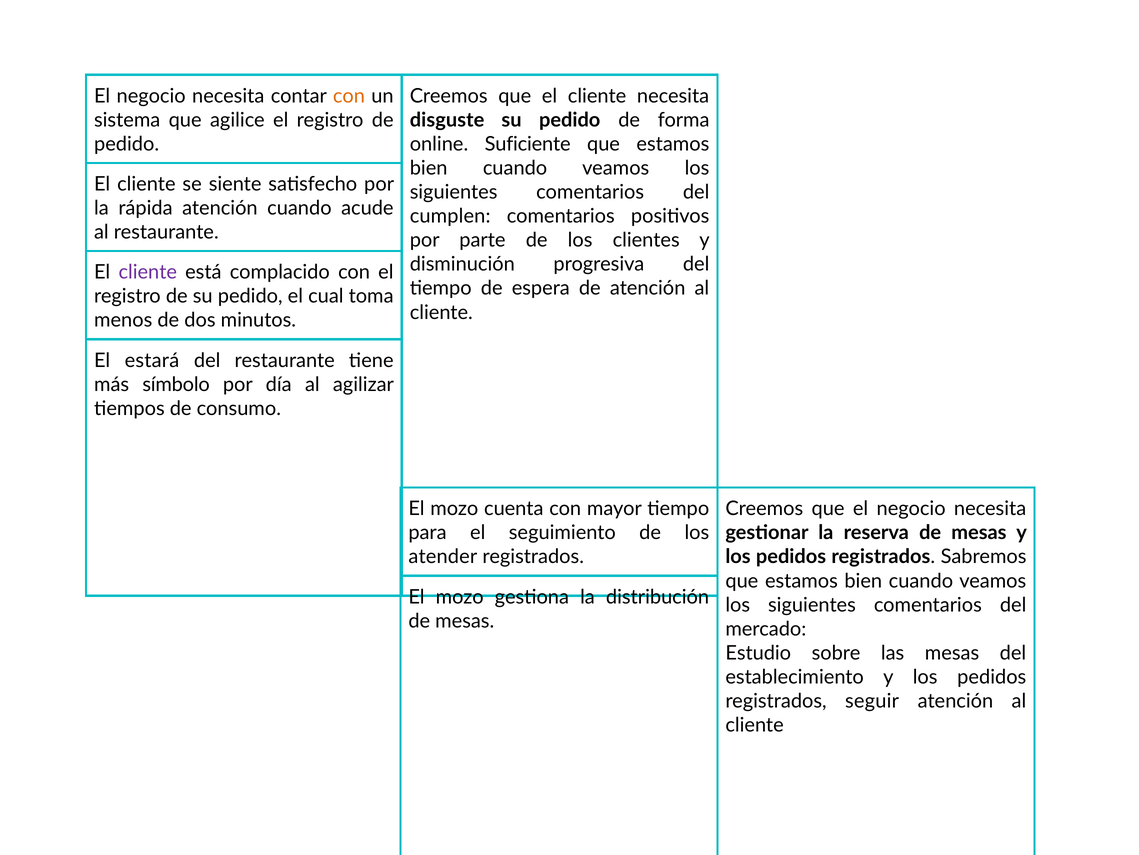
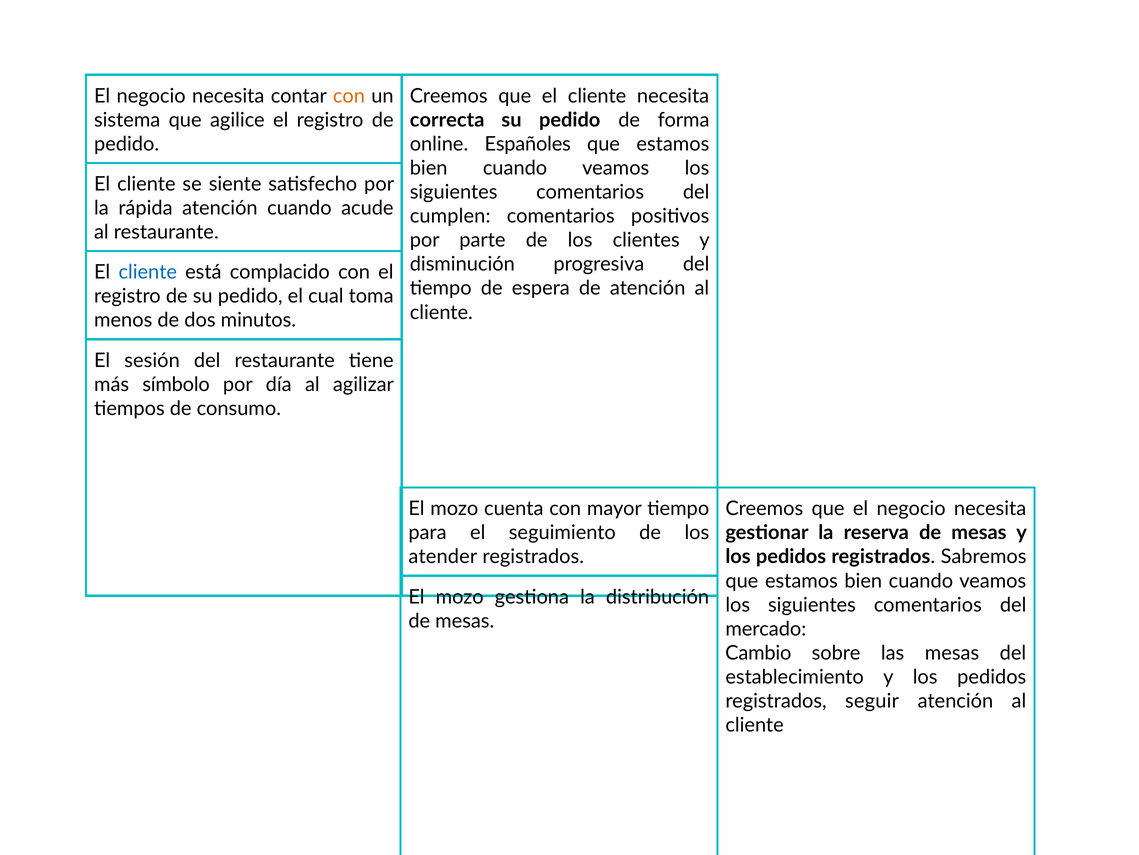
disguste: disguste -> correcta (447, 120)
Suficiente: Suficiente -> Españoles (528, 144)
cliente colour: purple -> blue (148, 272)
estará: estará -> sesión (152, 360)
Estudio: Estudio -> Cambio (758, 653)
